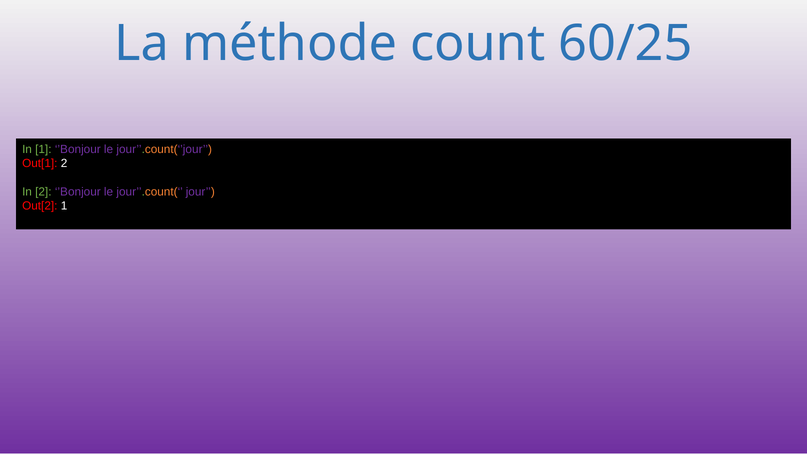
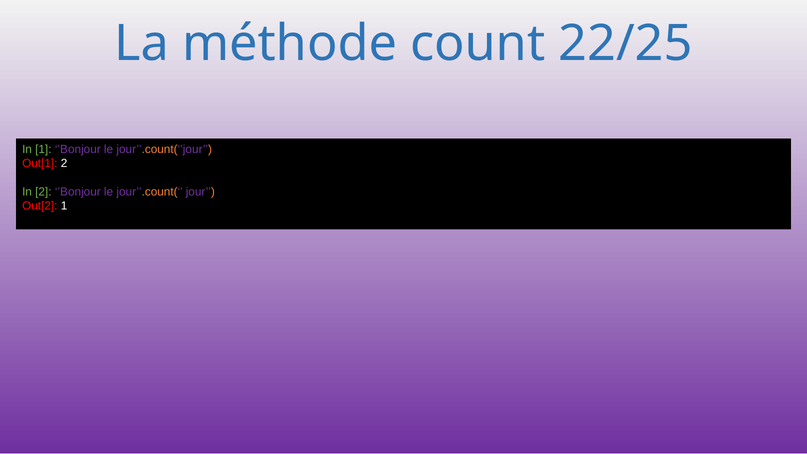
60/25: 60/25 -> 22/25 (626, 44)
